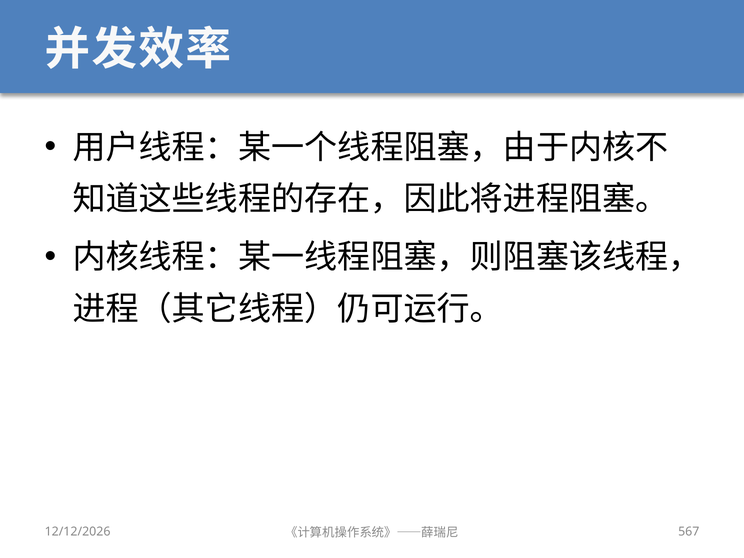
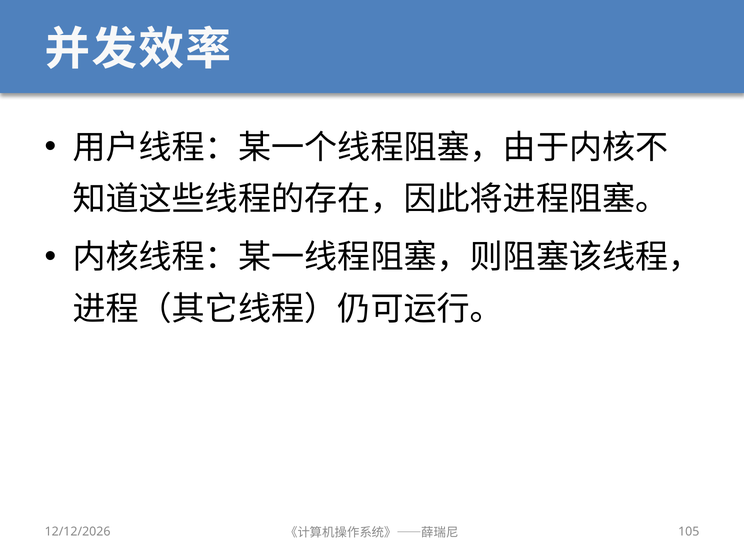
567: 567 -> 105 (689, 532)
